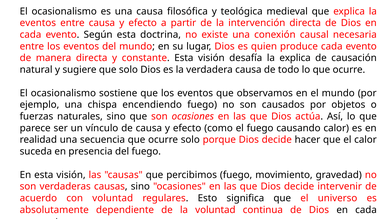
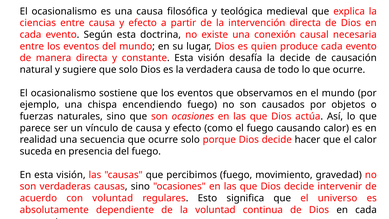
eventos: eventos -> ciencias (38, 23)
la explica: explica -> decide (295, 58)
